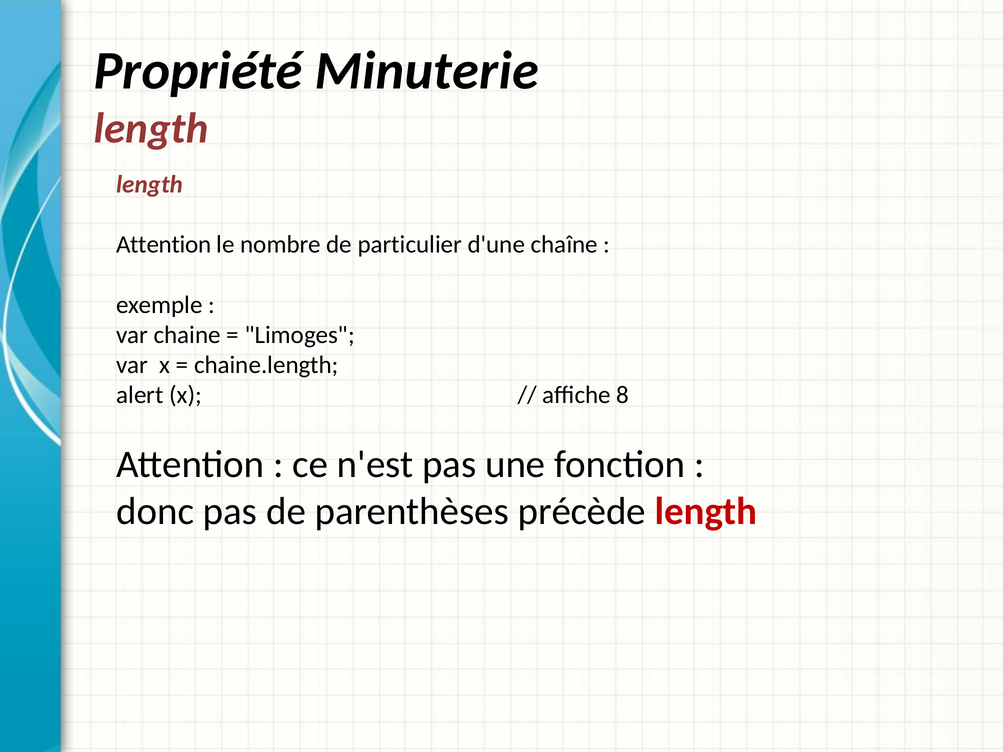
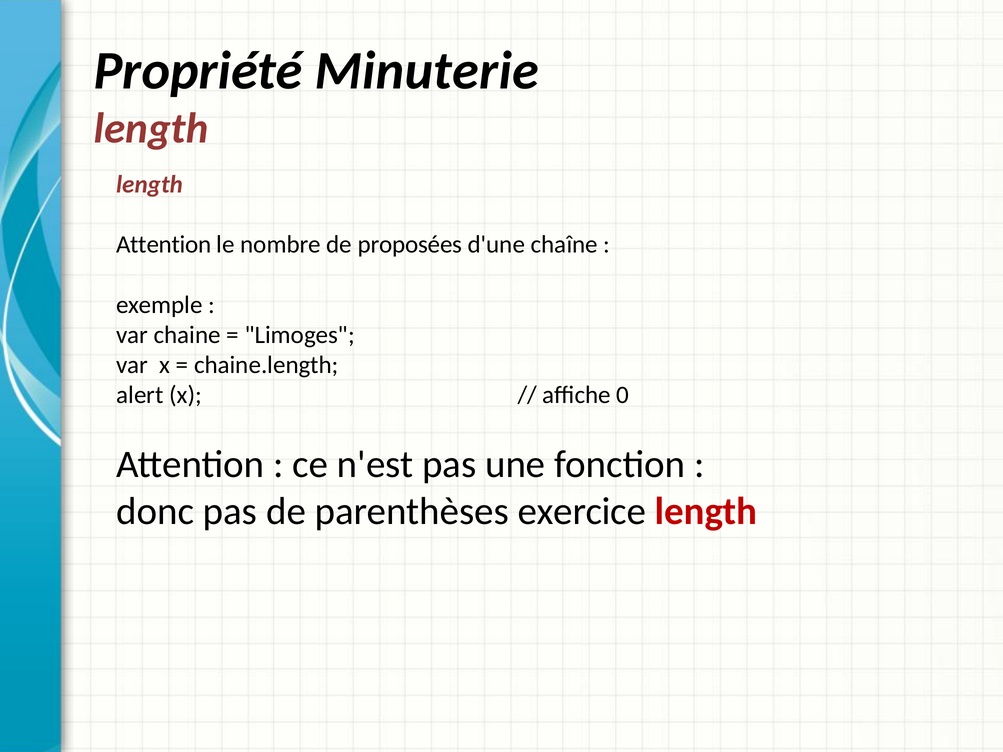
particulier: particulier -> proposées (410, 245)
8: 8 -> 0 (623, 395)
précède: précède -> exercice (582, 512)
